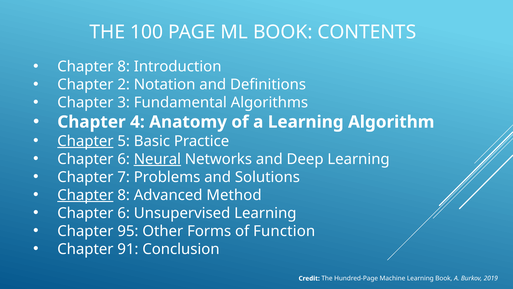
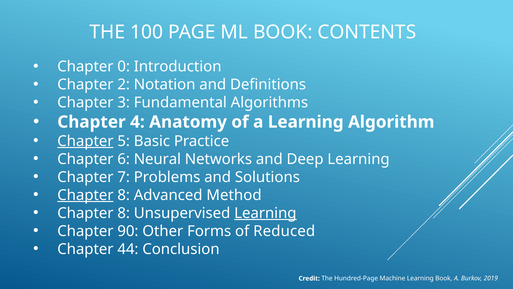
8: 8 -> 0 (124, 66)
Neural underline: present -> none (157, 159)
6: 6 -> 8 (124, 213)
Learning underline: none -> present (265, 213)
95: 95 -> 90 (128, 231)
Function: Function -> Reduced (284, 231)
91: 91 -> 44 (128, 249)
